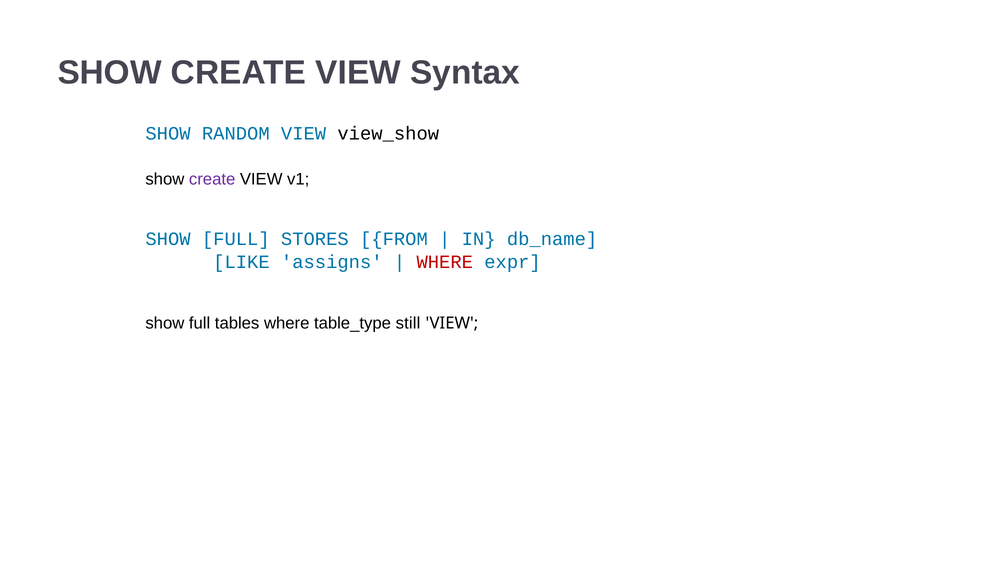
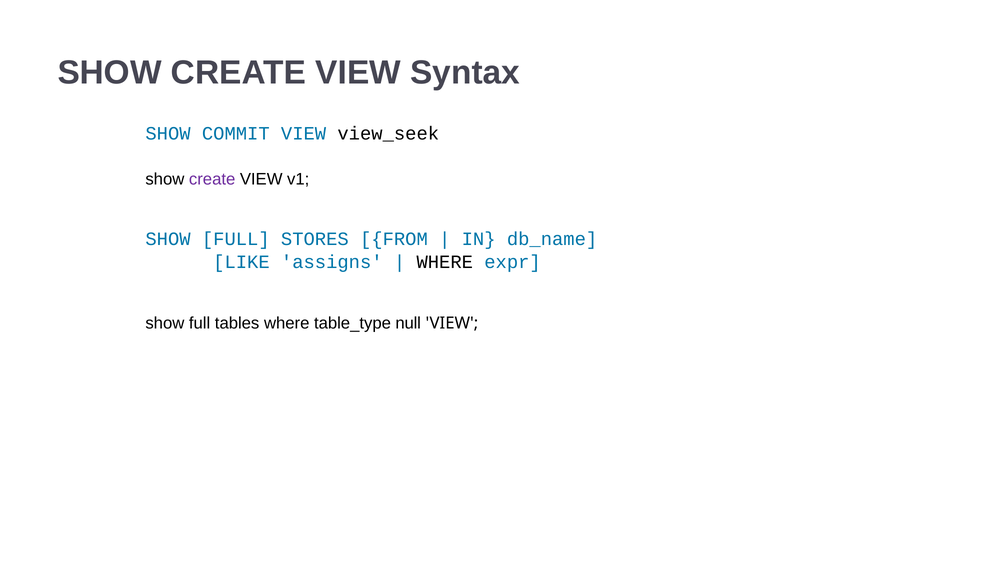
RANDOM: RANDOM -> COMMIT (236, 134)
view_show: view_show -> view_seek (388, 134)
WHERE colour: red -> black (445, 262)
still: still -> null (408, 323)
